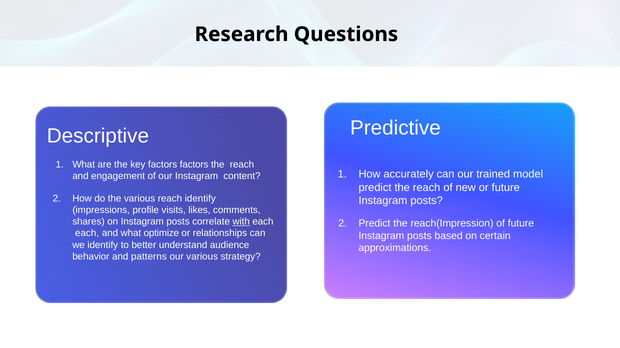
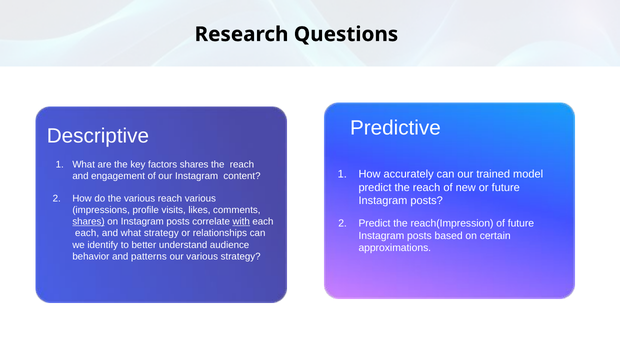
factors factors: factors -> shares (194, 165)
reach identify: identify -> various (200, 199)
shares underline: none -> present (89, 222)
what optimize: optimize -> strategy (161, 234)
